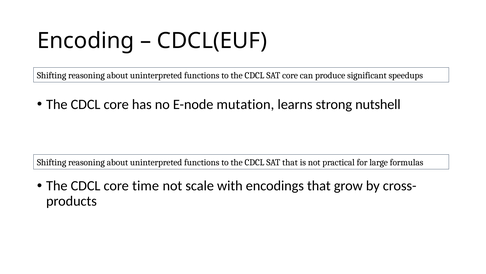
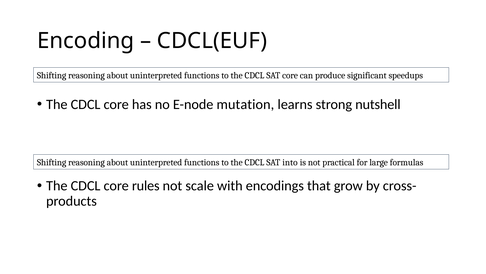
SAT that: that -> into (290, 162)
time: time -> rules (146, 186)
